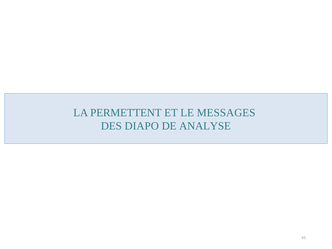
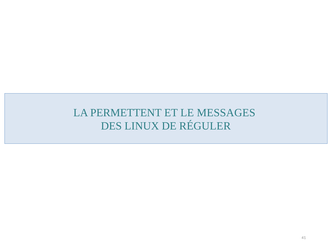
DIAPO: DIAPO -> LINUX (142, 126)
ANALYSE: ANALYSE -> RÉGULER (205, 126)
